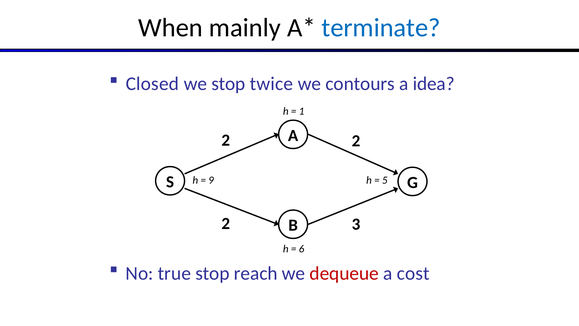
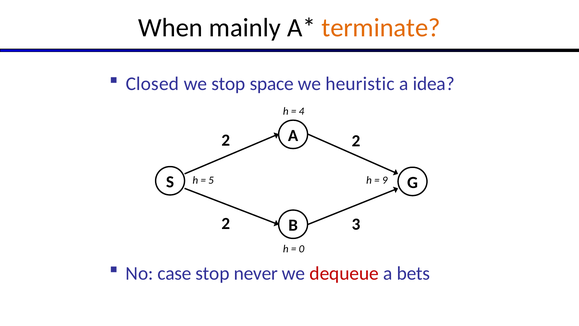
terminate colour: blue -> orange (381, 28)
twice: twice -> space (272, 84)
contours: contours -> heuristic (360, 84)
1: 1 -> 4 (302, 111)
9: 9 -> 5 (211, 180)
5: 5 -> 9 (385, 180)
6: 6 -> 0 (302, 249)
true: true -> case (175, 273)
reach: reach -> never (256, 273)
cost: cost -> bets (413, 273)
